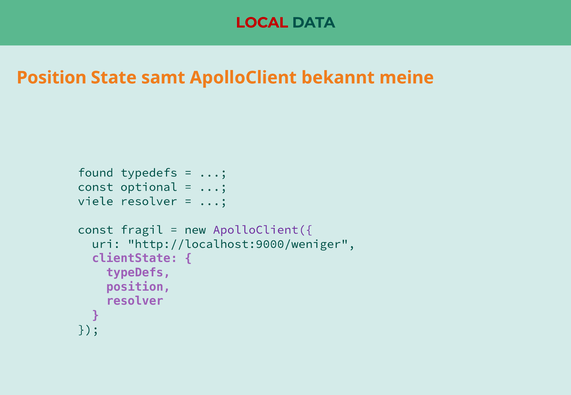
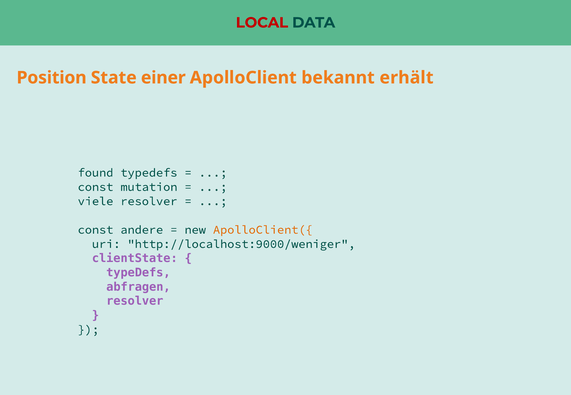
samt: samt -> einer (163, 78)
meine: meine -> erhält (407, 78)
optional: optional -> mutation (149, 187)
fragil: fragil -> andere (142, 230)
ApolloClient({ colour: purple -> orange (263, 230)
position: position -> abfragen (138, 287)
